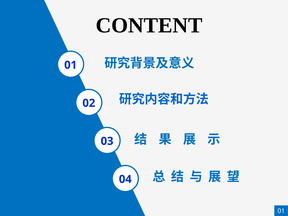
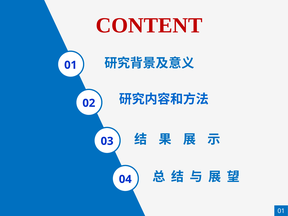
CONTENT colour: black -> red (149, 25)
